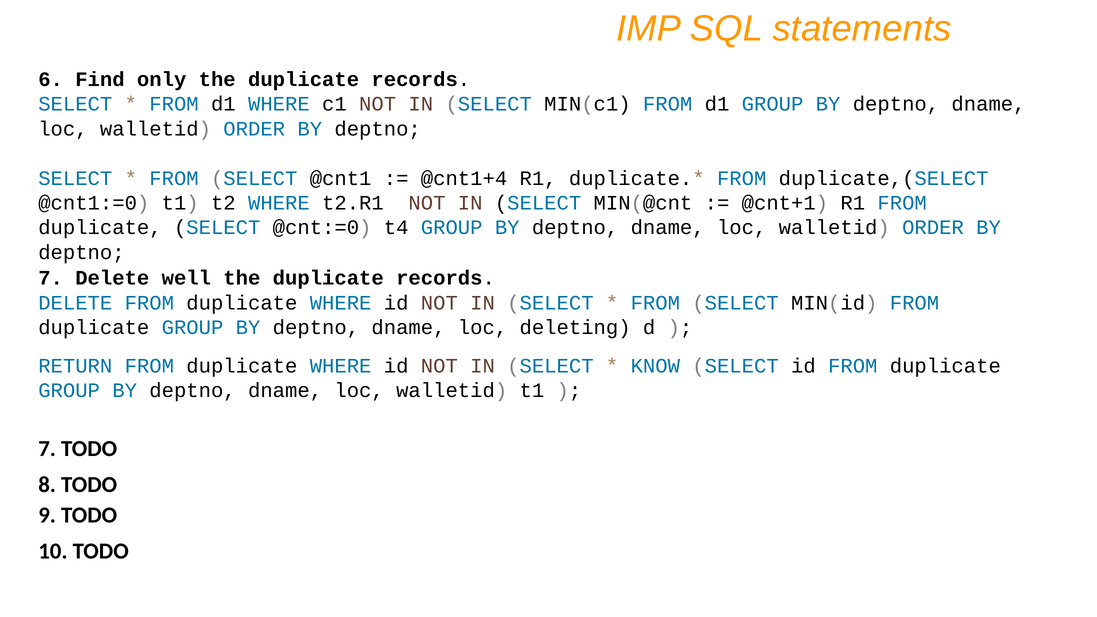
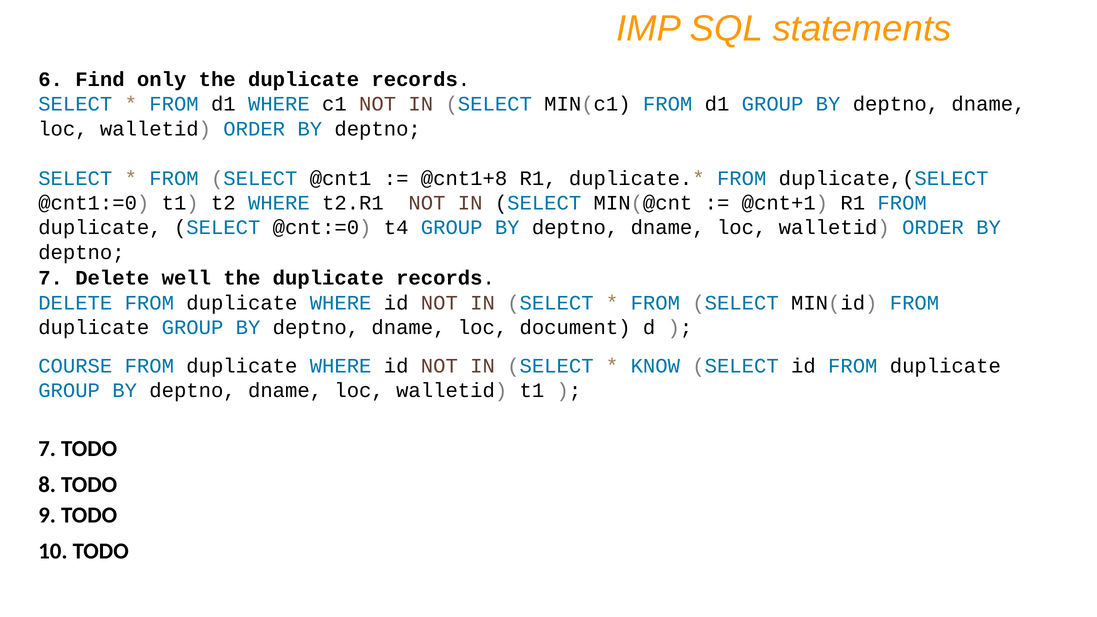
@cnt1+4: @cnt1+4 -> @cnt1+8 (464, 178)
deleting: deleting -> document (575, 328)
RETURN: RETURN -> COURSE (75, 366)
